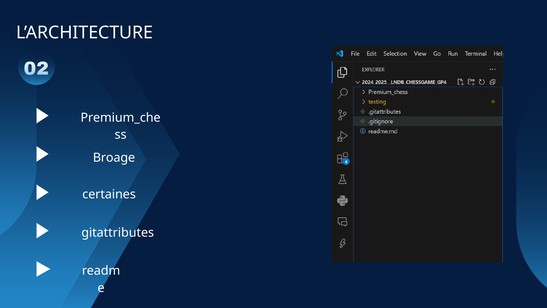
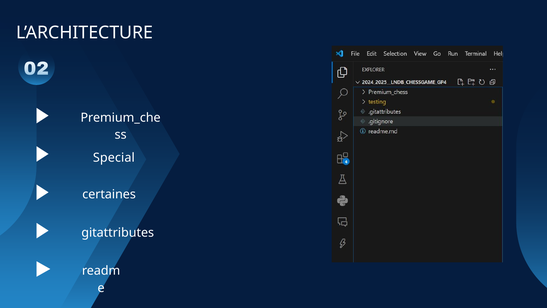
Broage: Broage -> Special (114, 157)
